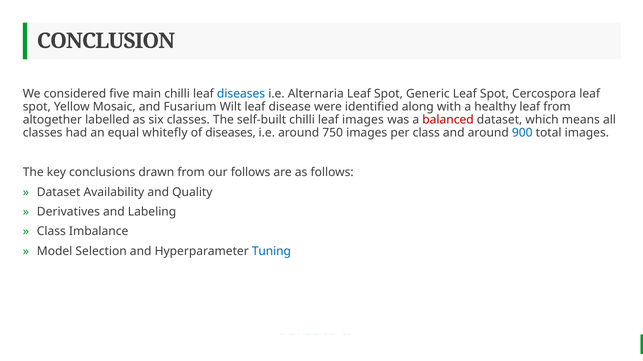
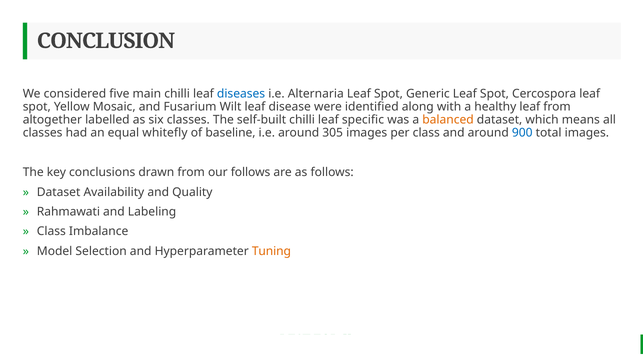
leaf images: images -> specific (363, 120)
balanced colour: red -> orange (448, 120)
of diseases: diseases -> baseline (230, 133)
750: 750 -> 305 (333, 133)
Derivatives: Derivatives -> Rahmawati (68, 212)
Tuning colour: blue -> orange (271, 252)
